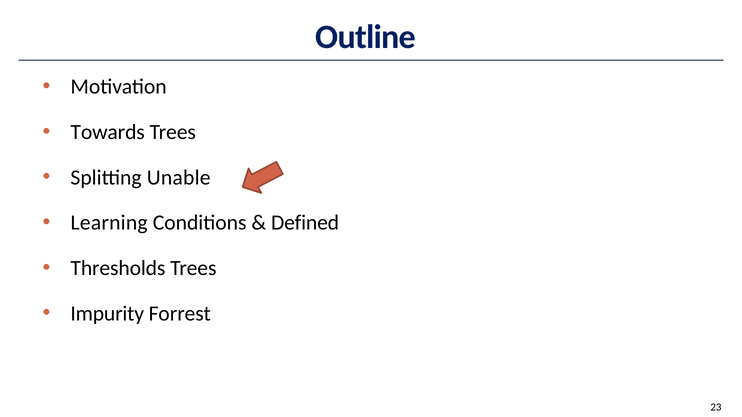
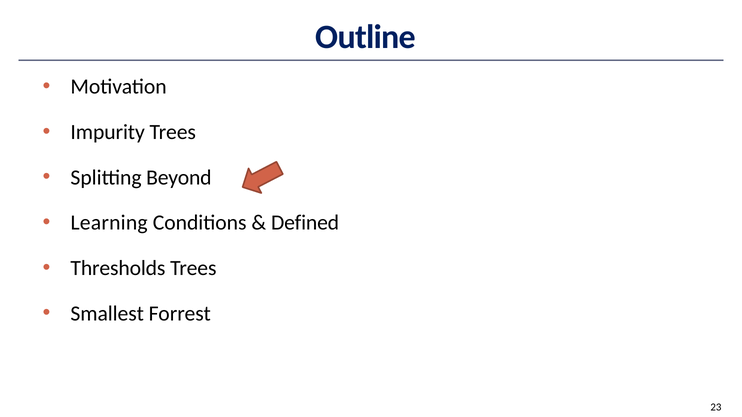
Towards: Towards -> Impurity (108, 132)
Unable: Unable -> Beyond (179, 178)
Impurity: Impurity -> Smallest (107, 314)
